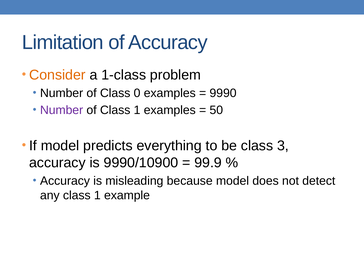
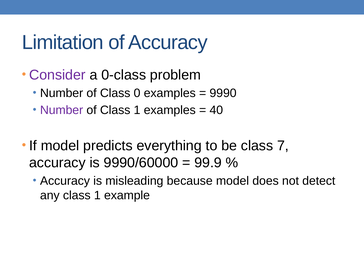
Consider colour: orange -> purple (57, 75)
1-class: 1-class -> 0-class (124, 75)
50: 50 -> 40 (216, 110)
3: 3 -> 7 (283, 146)
9990/10900: 9990/10900 -> 9990/60000 (141, 163)
